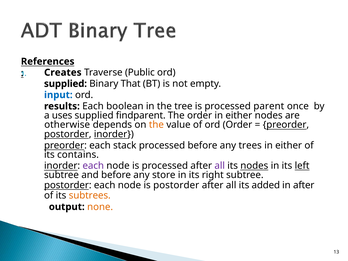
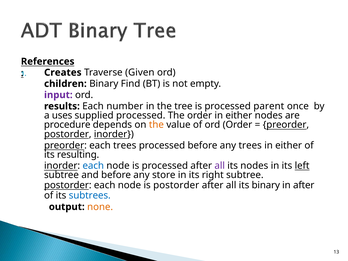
Public: Public -> Given (140, 72)
supplied: supplied -> children (65, 84)
That: That -> Find (131, 84)
input colour: blue -> purple (58, 95)
boolean: boolean -> number (125, 106)
supplied findparent: findparent -> processed (141, 116)
otherwise: otherwise -> procedure (67, 125)
each stack: stack -> trees (125, 145)
contains: contains -> resulting (78, 155)
each colour: purple -> blue (93, 166)
nodes underline: present -> none (254, 166)
its added: added -> binary (266, 185)
subtrees colour: orange -> blue (90, 195)
